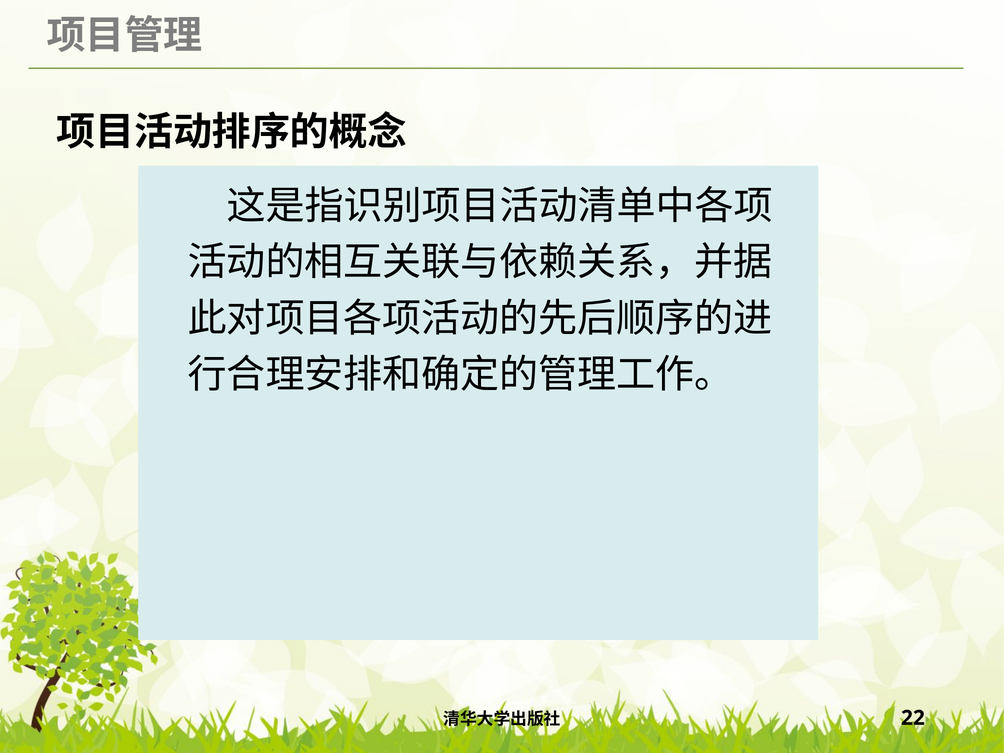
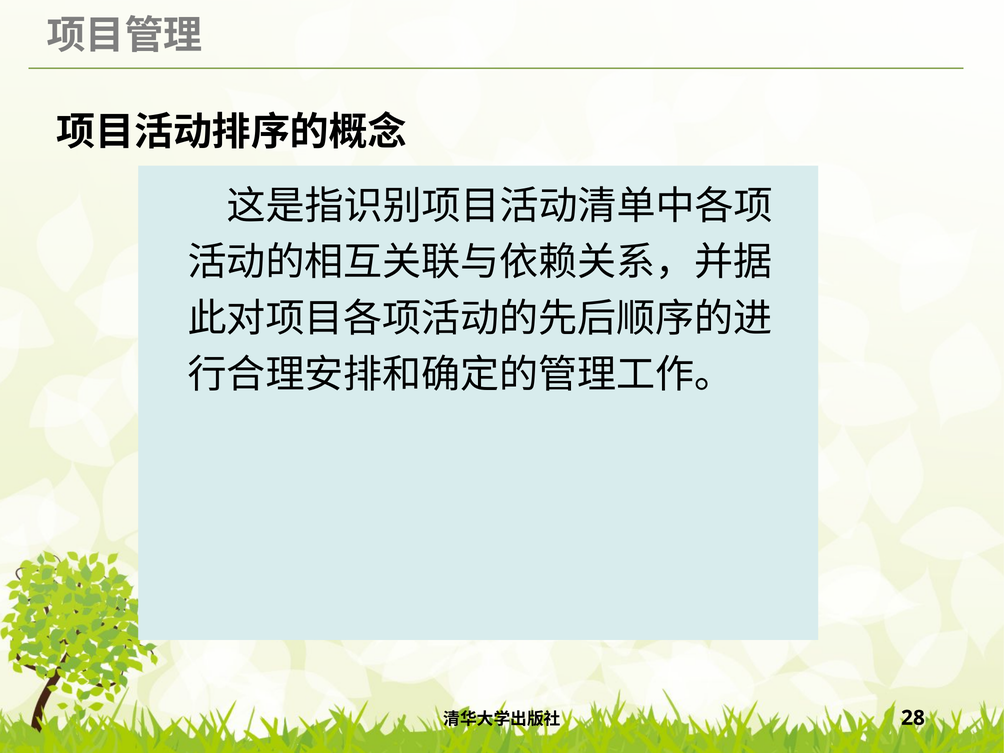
22: 22 -> 28 (913, 718)
